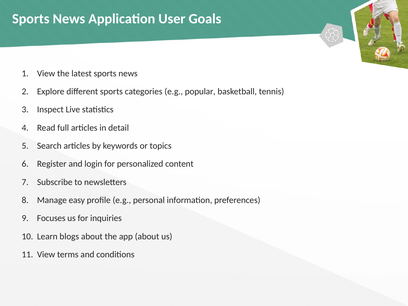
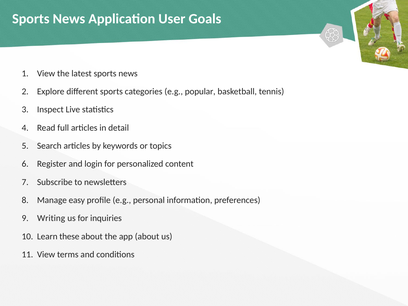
Focuses: Focuses -> Writing (51, 218)
blogs: blogs -> these (69, 236)
